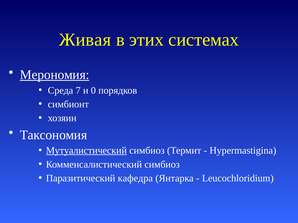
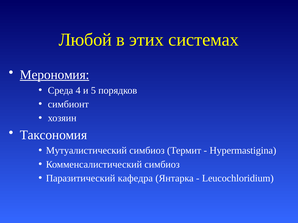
Живая: Живая -> Любой (85, 40)
7: 7 -> 4 (78, 91)
0: 0 -> 5 (93, 91)
Мутуалистический underline: present -> none (86, 151)
